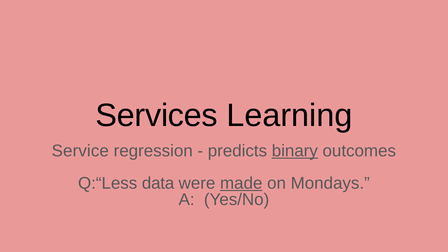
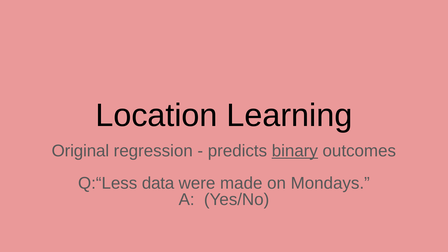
Services: Services -> Location (157, 115)
Service: Service -> Original (80, 151)
made underline: present -> none (241, 183)
